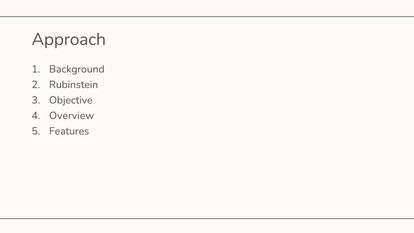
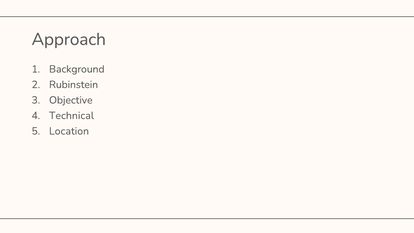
Overview: Overview -> Technical (72, 116)
Features: Features -> Location (69, 131)
